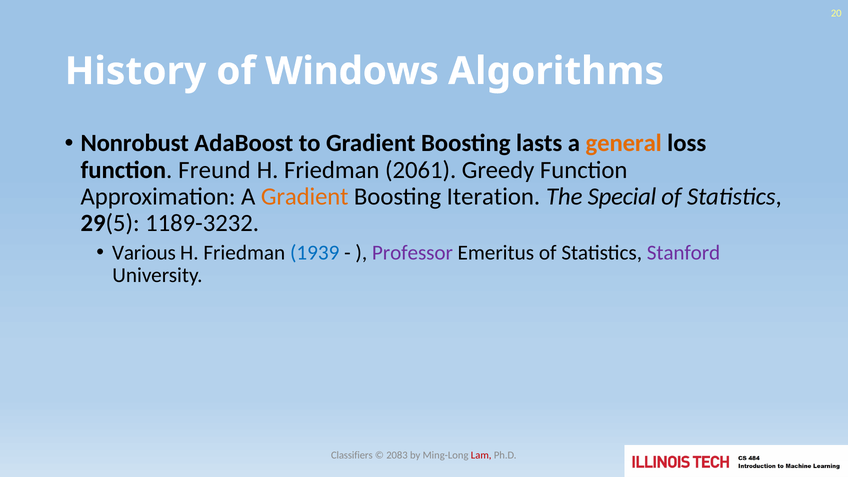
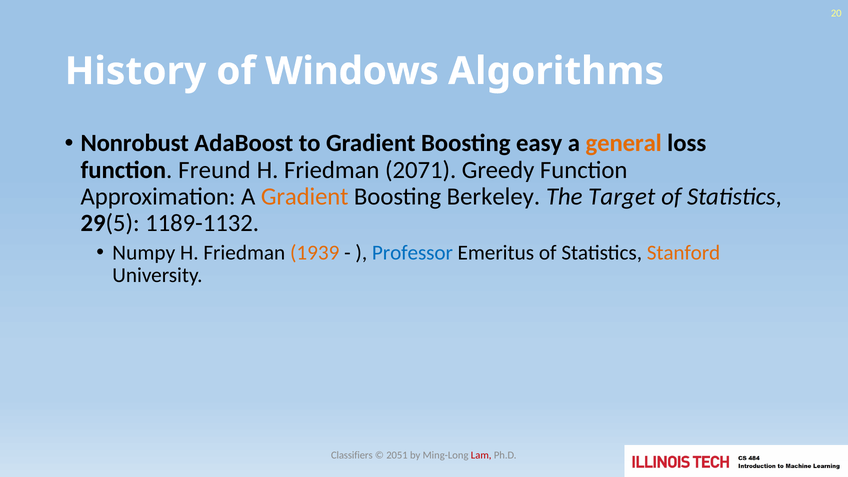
lasts: lasts -> easy (539, 143)
2061: 2061 -> 2071 (421, 170)
Iteration: Iteration -> Berkeley (493, 197)
Special: Special -> Target (622, 197)
1189-3232: 1189-3232 -> 1189-1132 (202, 223)
Various: Various -> Numpy (144, 253)
1939 colour: blue -> orange (315, 253)
Professor colour: purple -> blue (412, 253)
Stanford colour: purple -> orange (684, 253)
2083: 2083 -> 2051 (397, 455)
